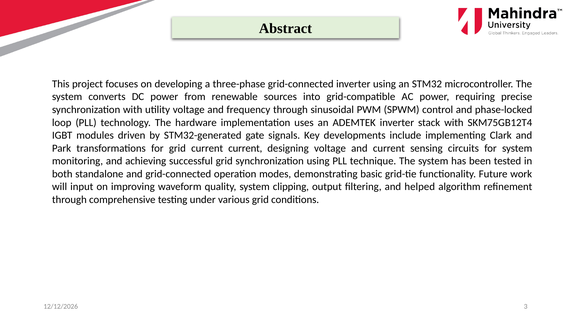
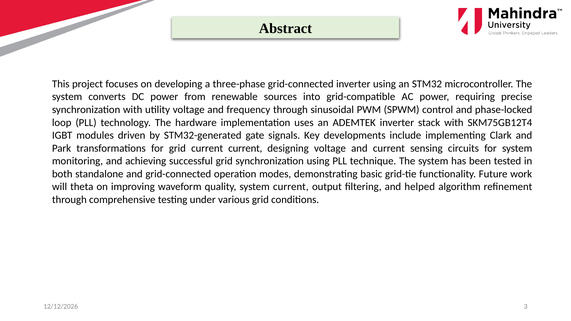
input: input -> theta (82, 187)
system clipping: clipping -> current (291, 187)
